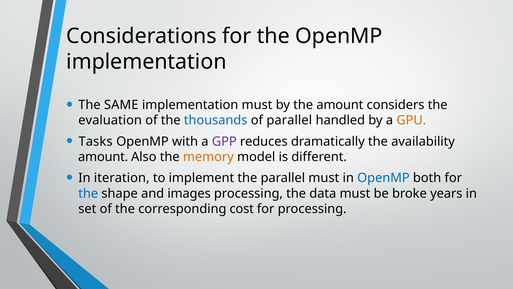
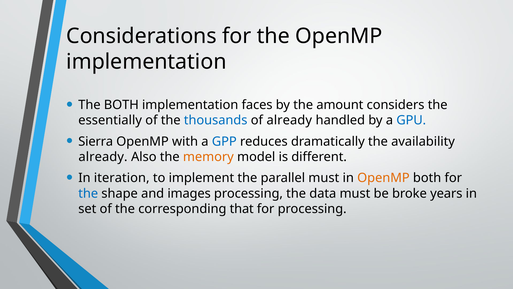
The SAME: SAME -> BOTH (121, 105)
implementation must: must -> faces (257, 105)
evaluation: evaluation -> essentially (110, 120)
of parallel: parallel -> already (289, 120)
GPU colour: orange -> blue (411, 120)
Tasks: Tasks -> Sierra (96, 141)
GPP colour: purple -> blue (224, 141)
amount: amount -> already (103, 157)
OpenMP colour: blue -> orange (383, 178)
cost: cost -> that (242, 209)
